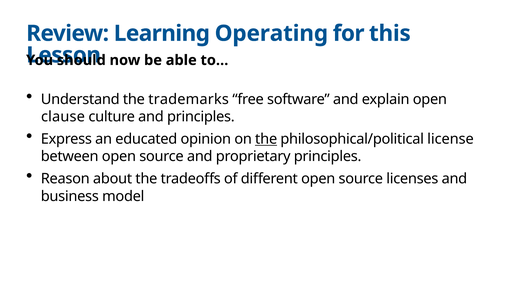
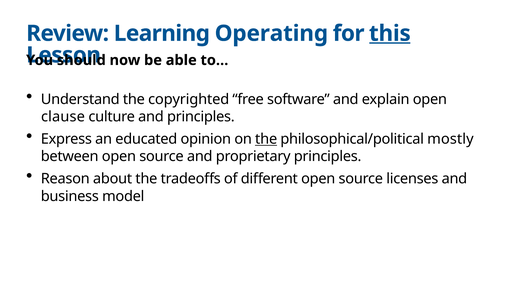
this underline: none -> present (390, 33)
trademarks: trademarks -> copyrighted (189, 99)
license: license -> mostly (450, 139)
